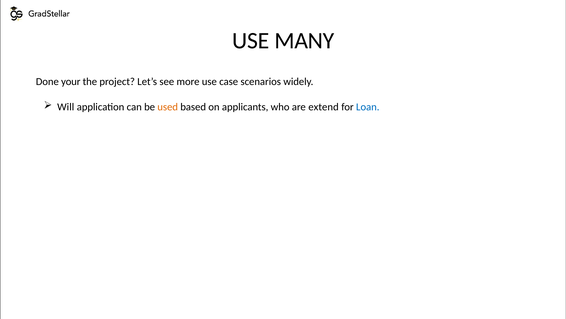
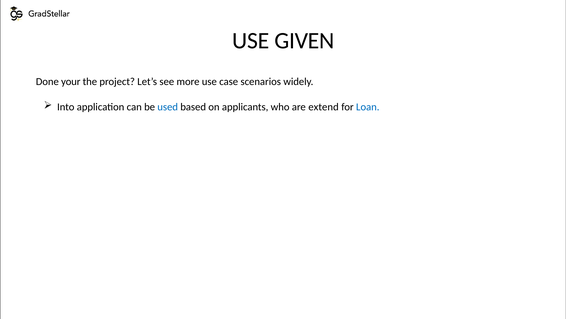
MANY: MANY -> GIVEN (304, 41)
Will: Will -> Into (66, 107)
used colour: orange -> blue (168, 107)
